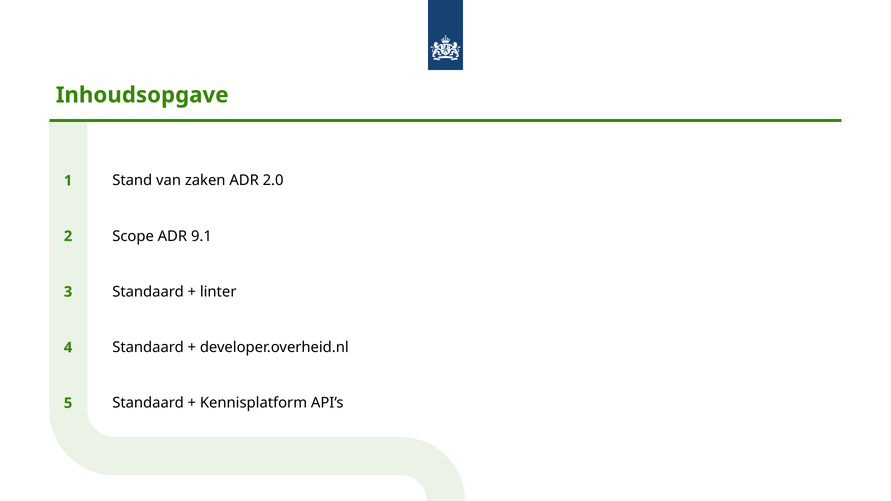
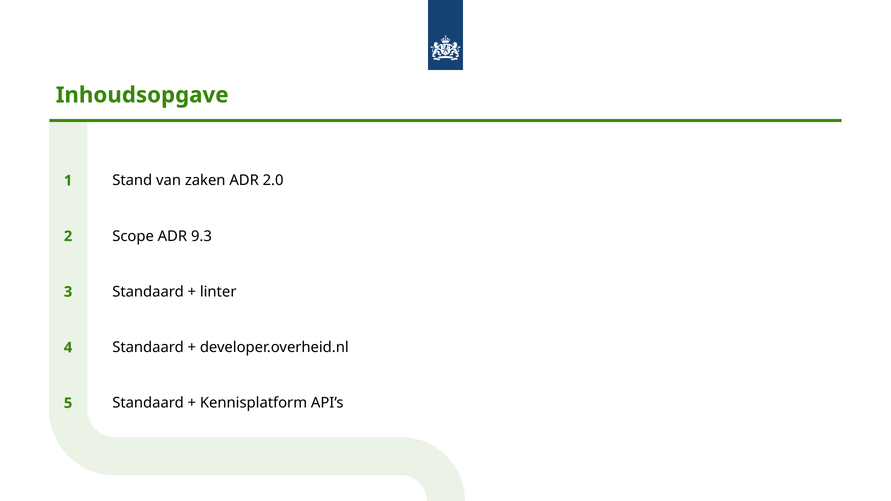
9.1: 9.1 -> 9.3 (201, 236)
